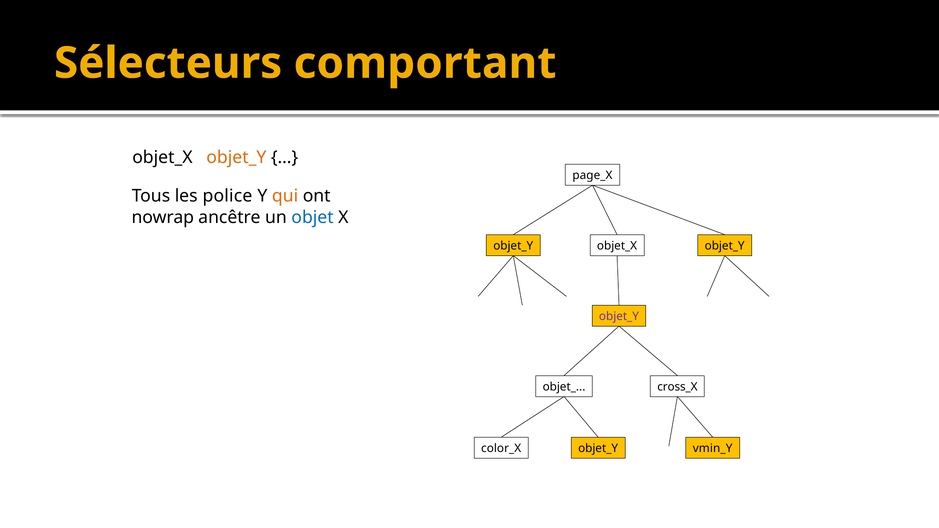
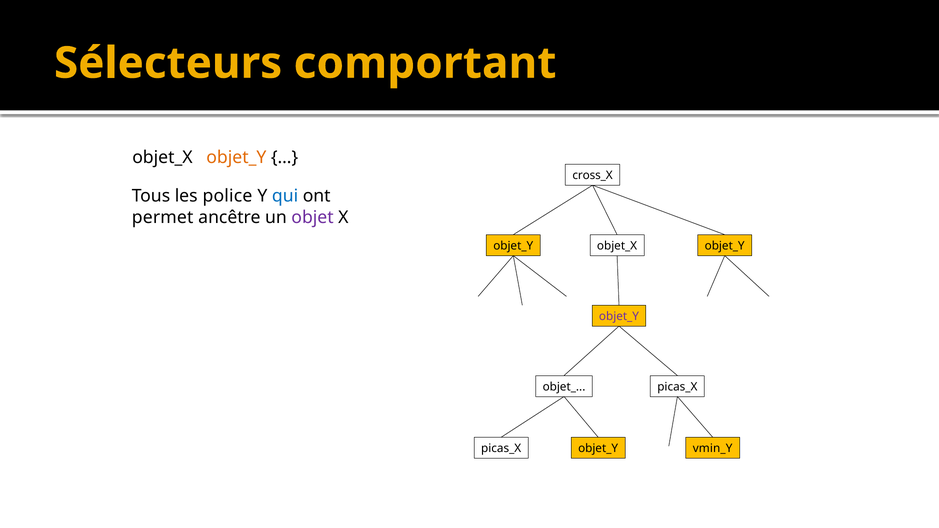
page_X: page_X -> cross_X (593, 176)
qui colour: orange -> blue (285, 196)
nowrap: nowrap -> permet (163, 217)
objet colour: blue -> purple (312, 217)
cross_X: cross_X -> picas_X (677, 387)
color_X: color_X -> picas_X (501, 449)
